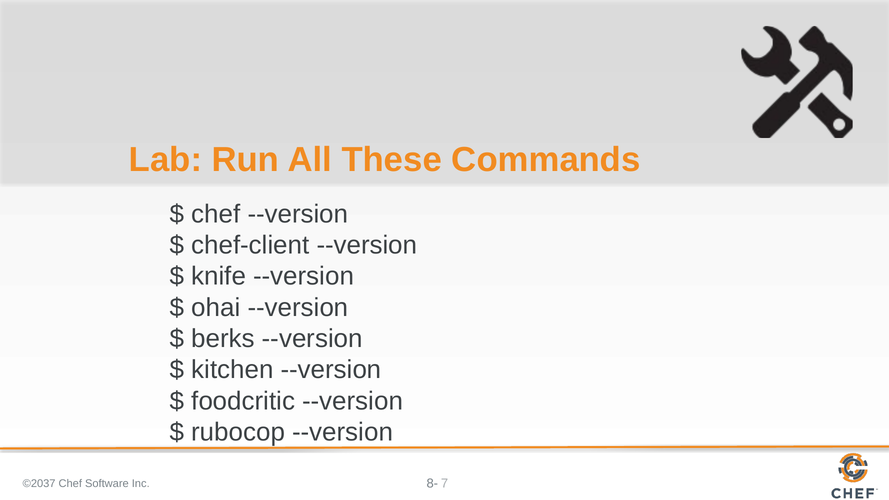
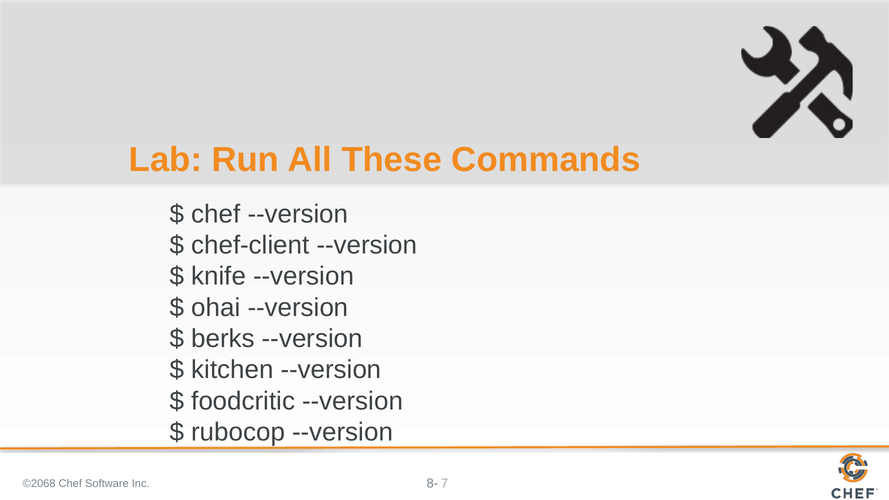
©2037: ©2037 -> ©2068 (39, 484)
